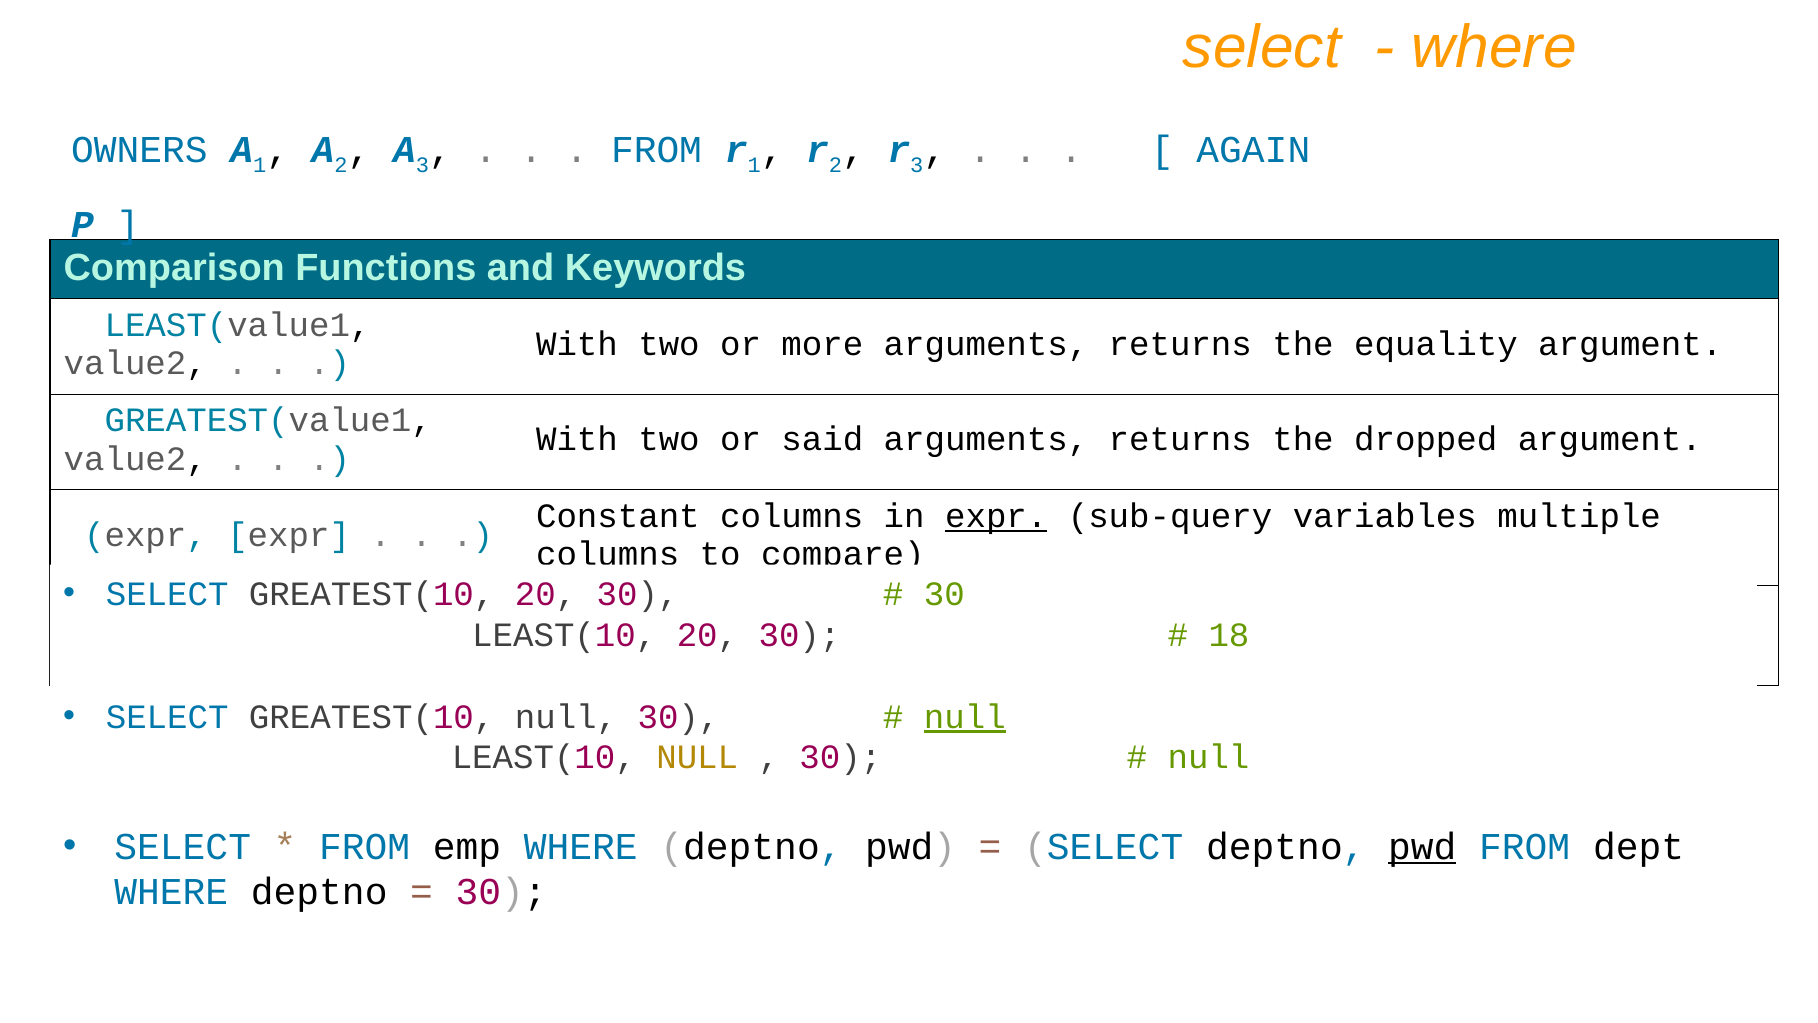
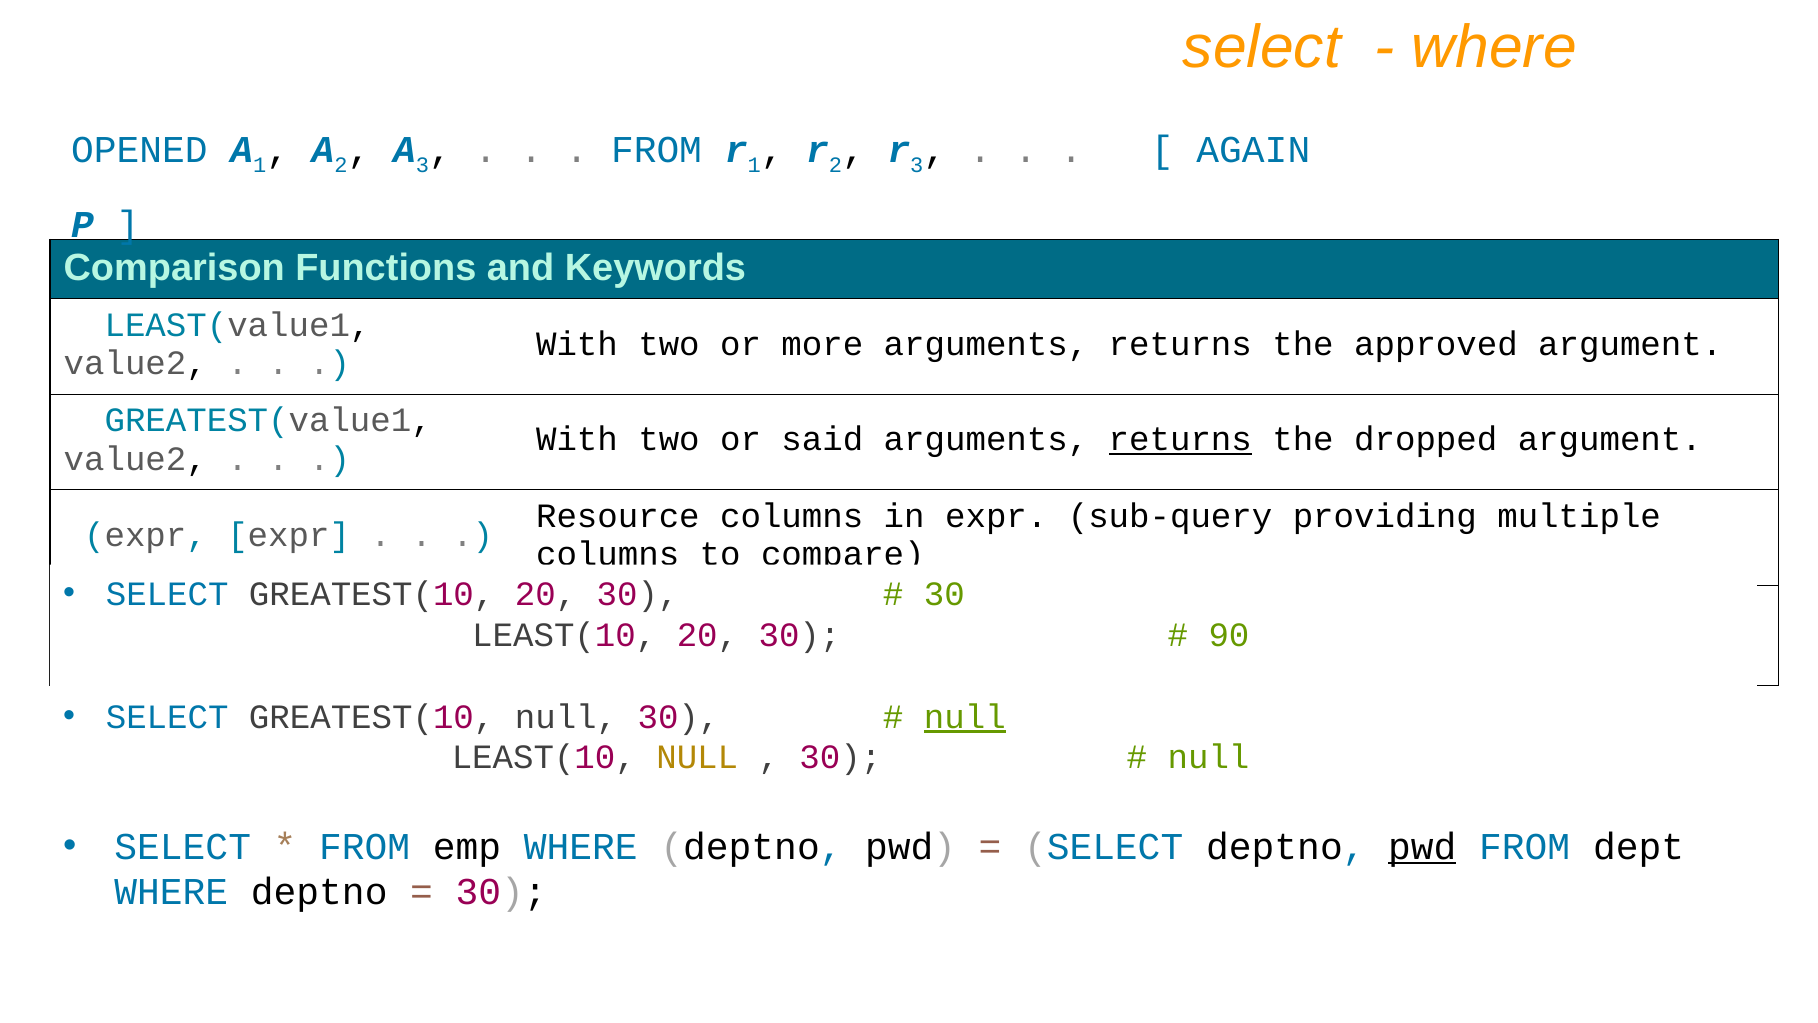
OWNERS: OWNERS -> OPENED (139, 150)
equality: equality -> approved (1436, 344)
returns underline: none -> present (1180, 440)
Constant: Constant -> Resource (618, 516)
expr underline: present -> none (996, 516)
variables: variables -> providing (1385, 516)
18: 18 -> 90 (1229, 635)
